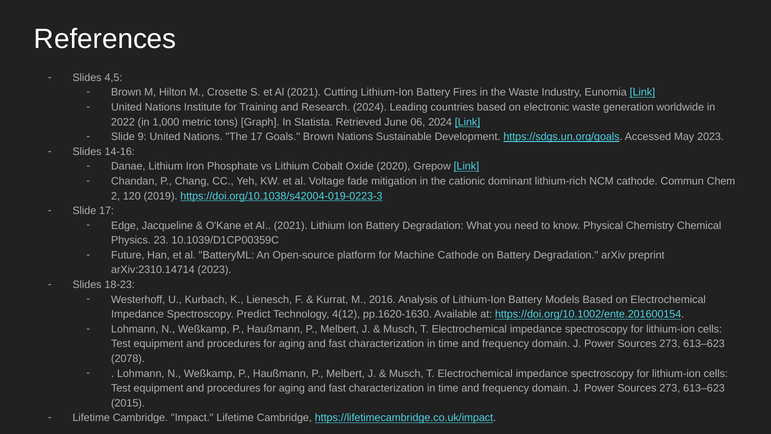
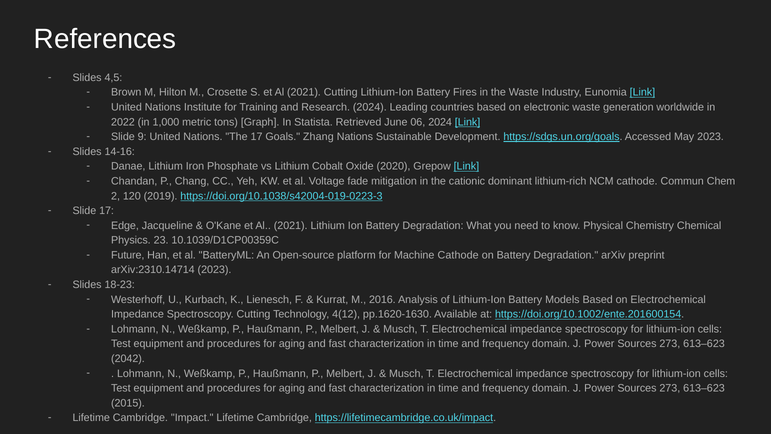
Goals Brown: Brown -> Zhang (318, 137)
Spectroscopy Predict: Predict -> Cutting (253, 314)
2078: 2078 -> 2042 (128, 358)
